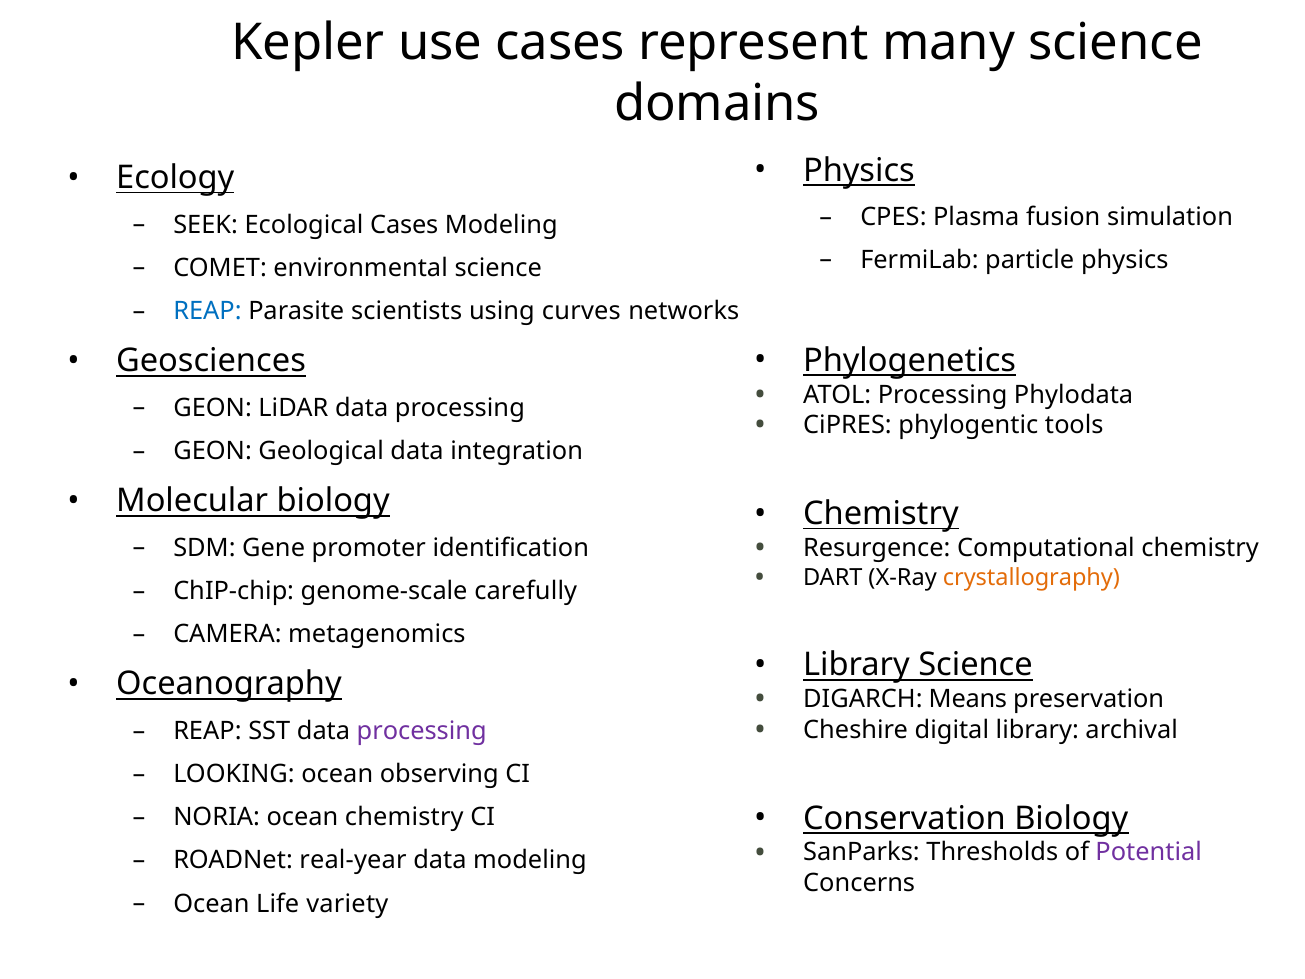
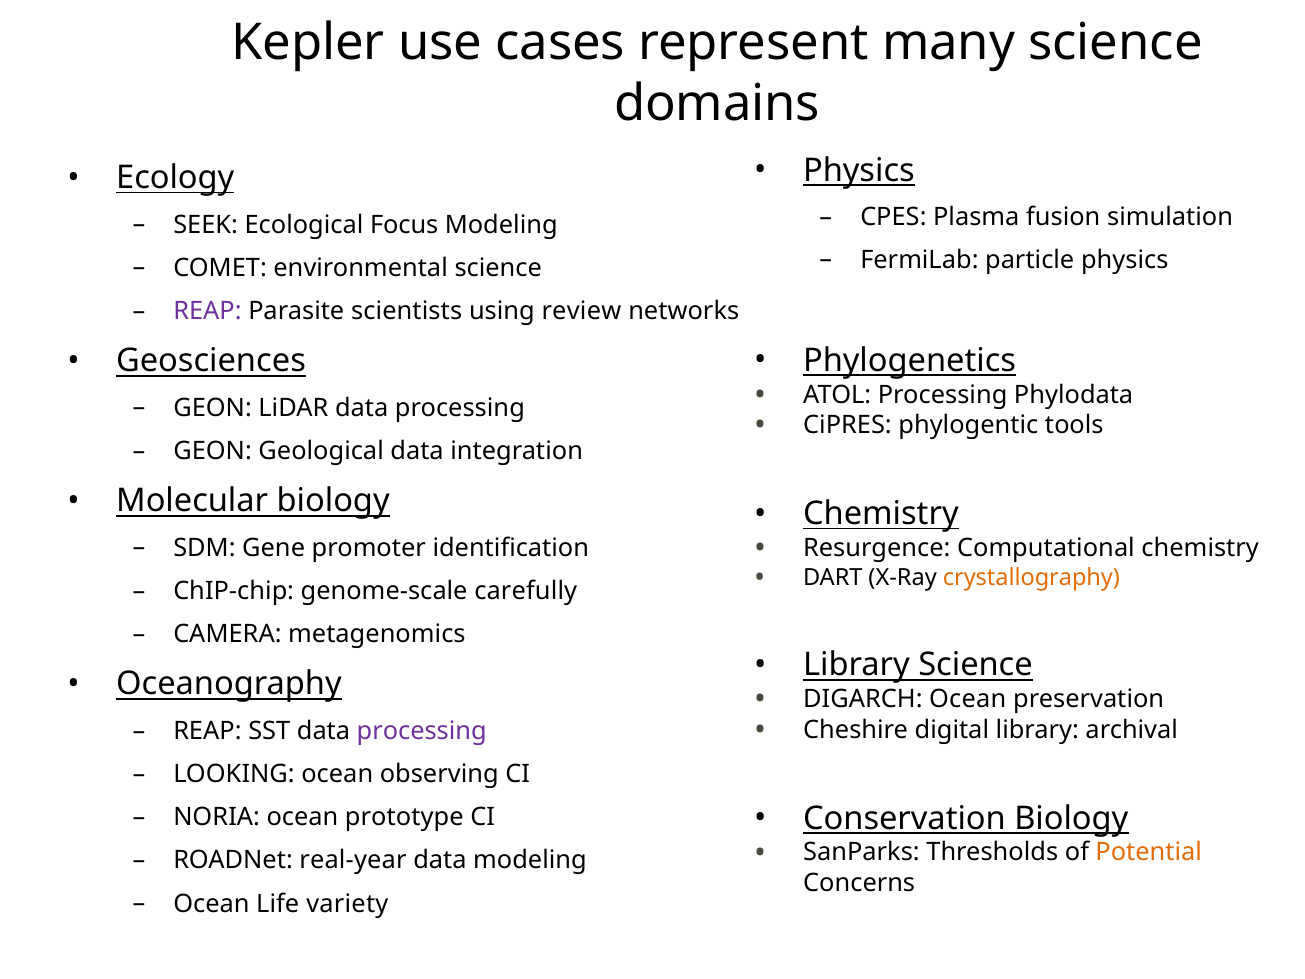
Ecological Cases: Cases -> Focus (404, 225)
REAP colour: blue -> purple (207, 311)
curves: curves -> review (581, 311)
DIGARCH Means: Means -> Ocean (968, 699)
ocean chemistry: chemistry -> prototype (404, 817)
Potential colour: purple -> orange (1149, 852)
